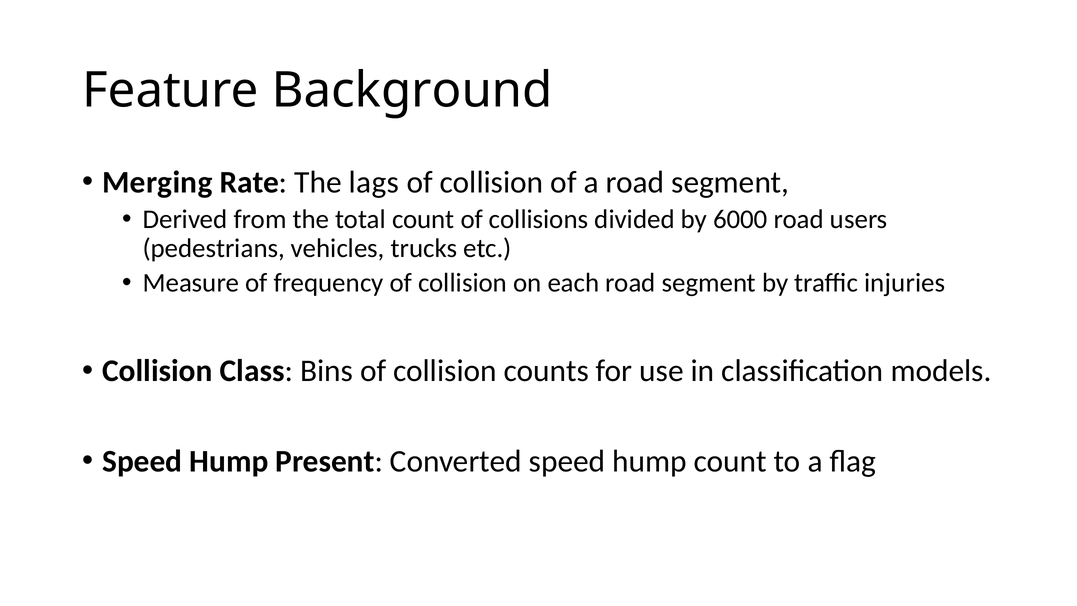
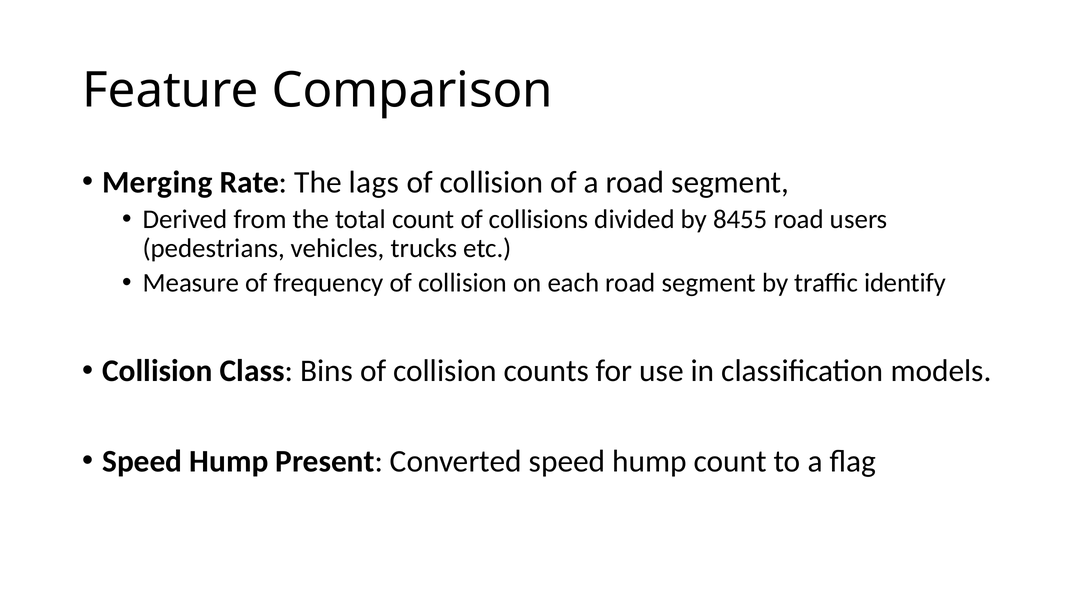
Background: Background -> Comparison (412, 90)
6000: 6000 -> 8455 (740, 219)
injuries: injuries -> identify (905, 283)
